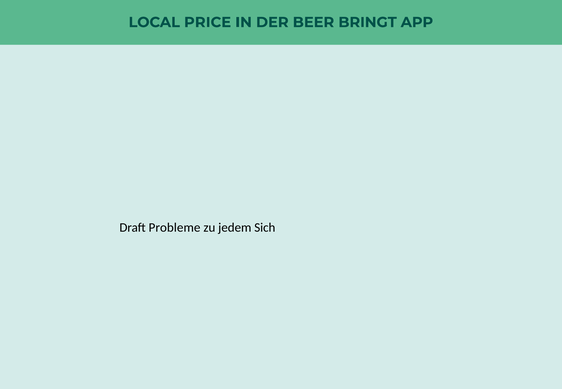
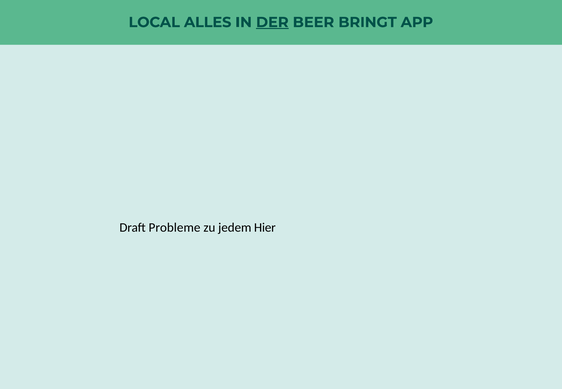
PRICE: PRICE -> ALLES (208, 22)
DER underline: none -> present (272, 22)
Sich: Sich -> Hier (265, 228)
